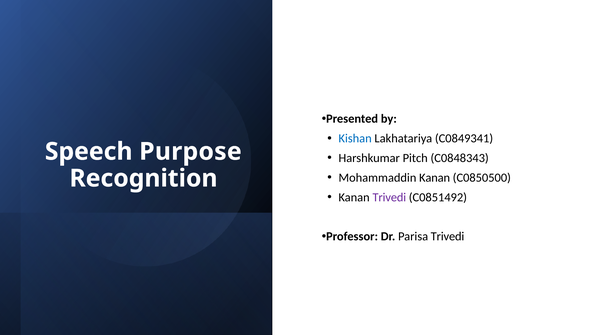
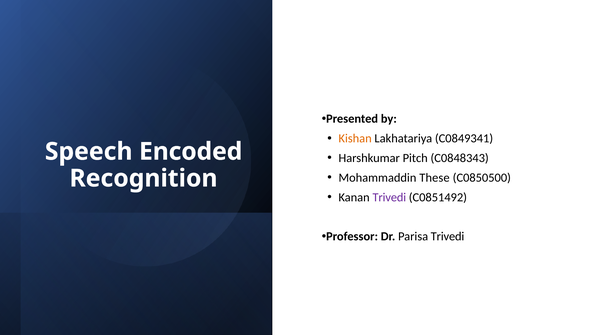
Kishan colour: blue -> orange (355, 138)
Purpose: Purpose -> Encoded (191, 151)
Mohammaddin Kanan: Kanan -> These (434, 177)
